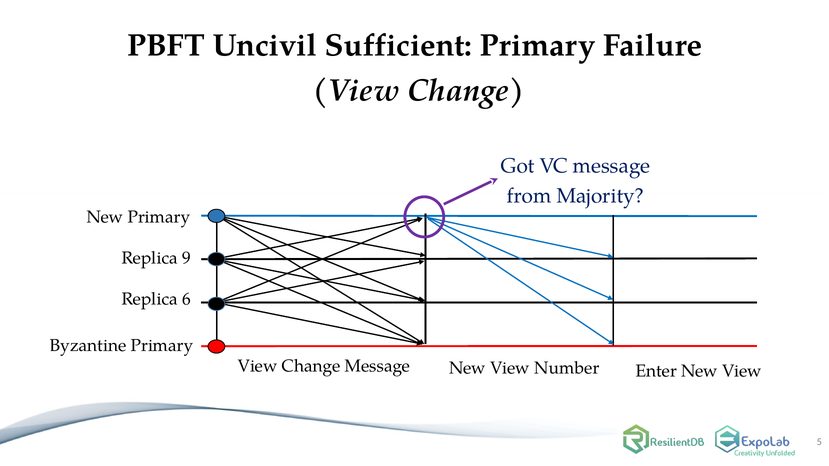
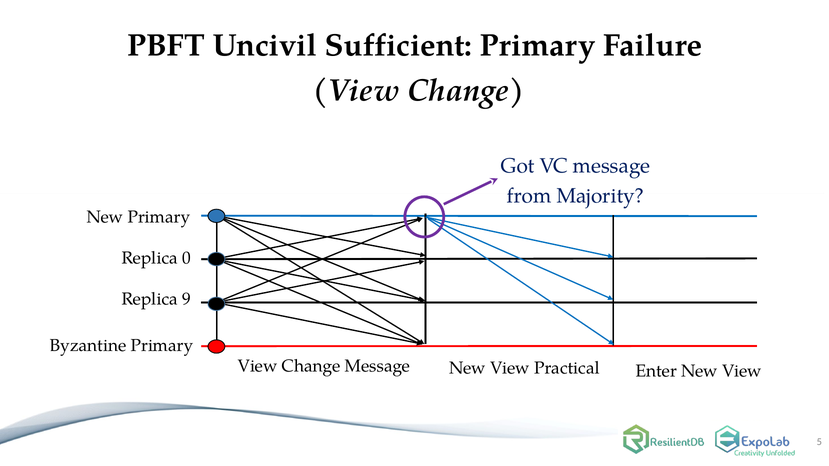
9: 9 -> 0 (186, 258)
6: 6 -> 9 (186, 299)
Number: Number -> Practical (567, 368)
